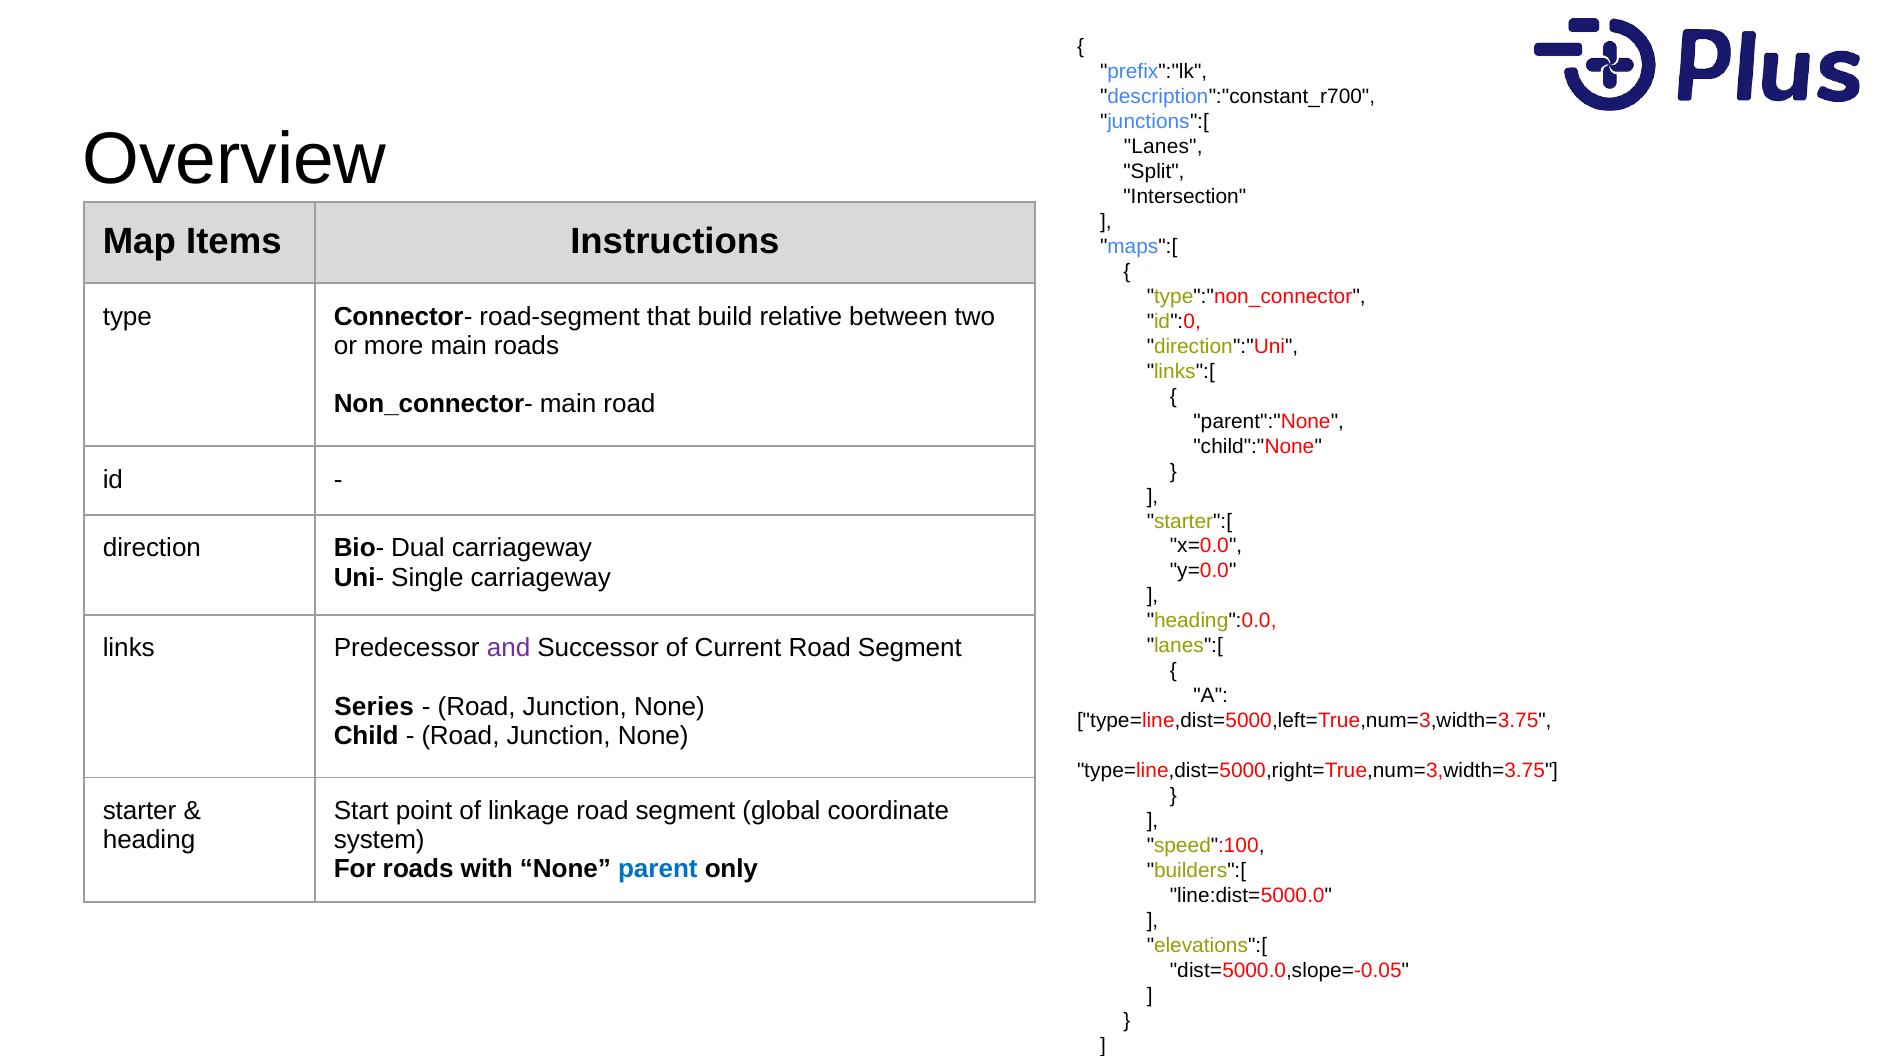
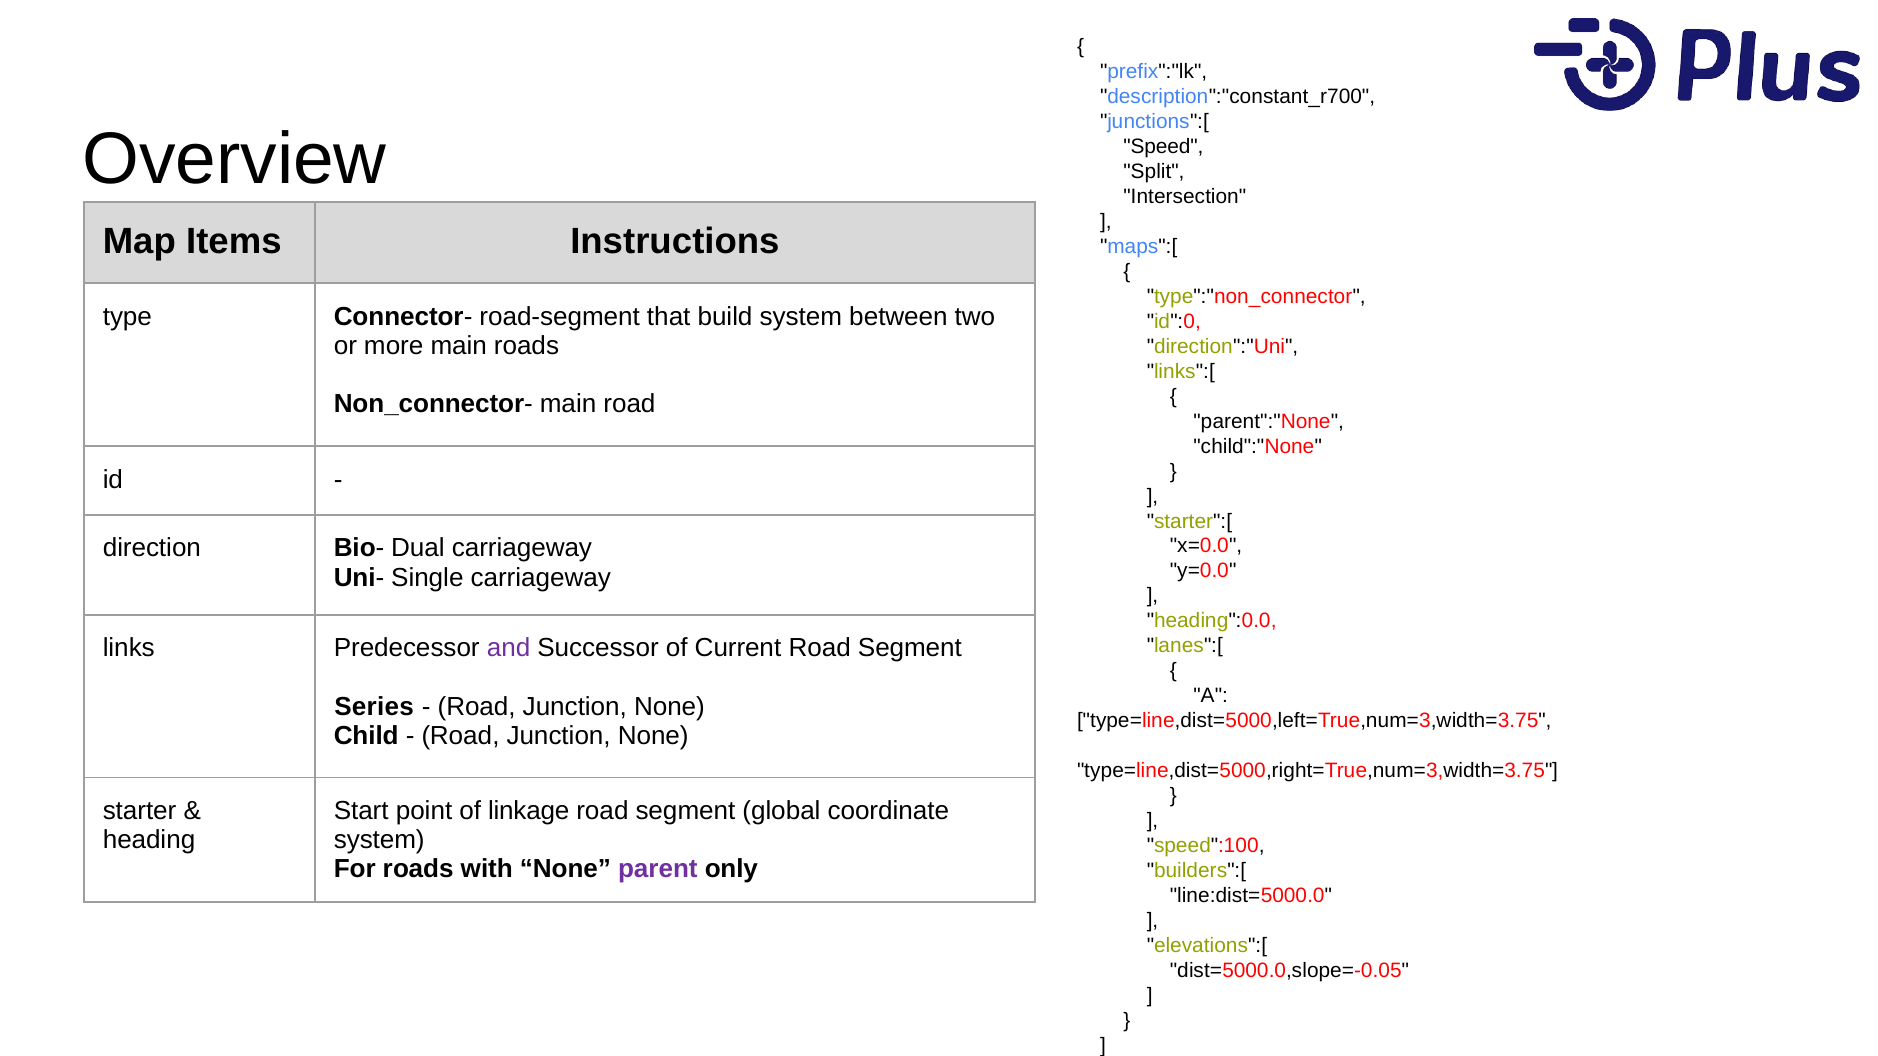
Lanes: Lanes -> Speed (1163, 146)
build relative: relative -> system (801, 317)
parent colour: blue -> purple (658, 870)
